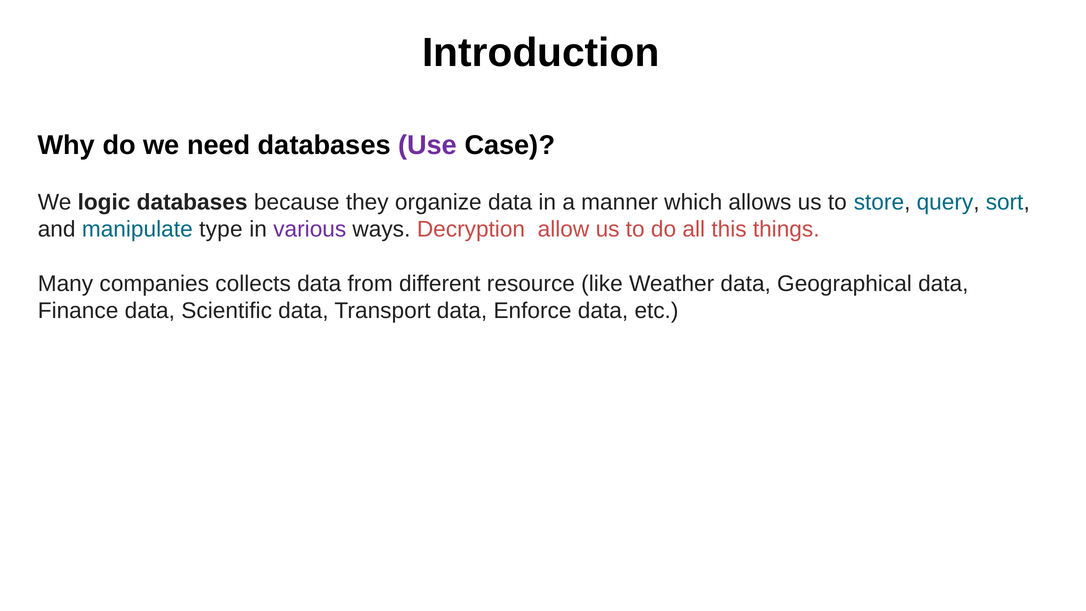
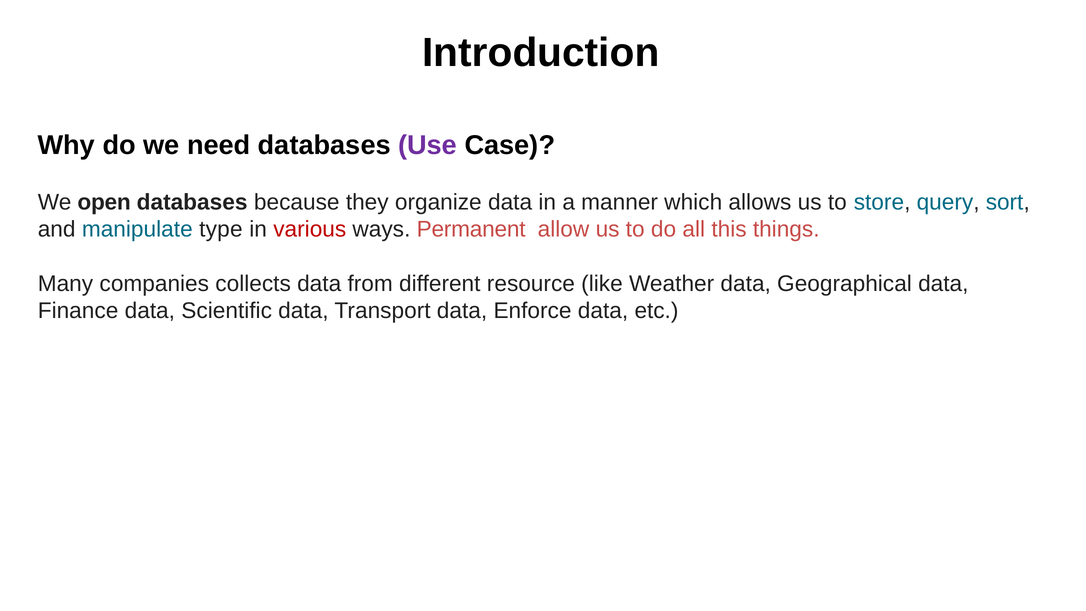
logic: logic -> open (104, 202)
various colour: purple -> red (310, 229)
Decryption: Decryption -> Permanent (471, 229)
